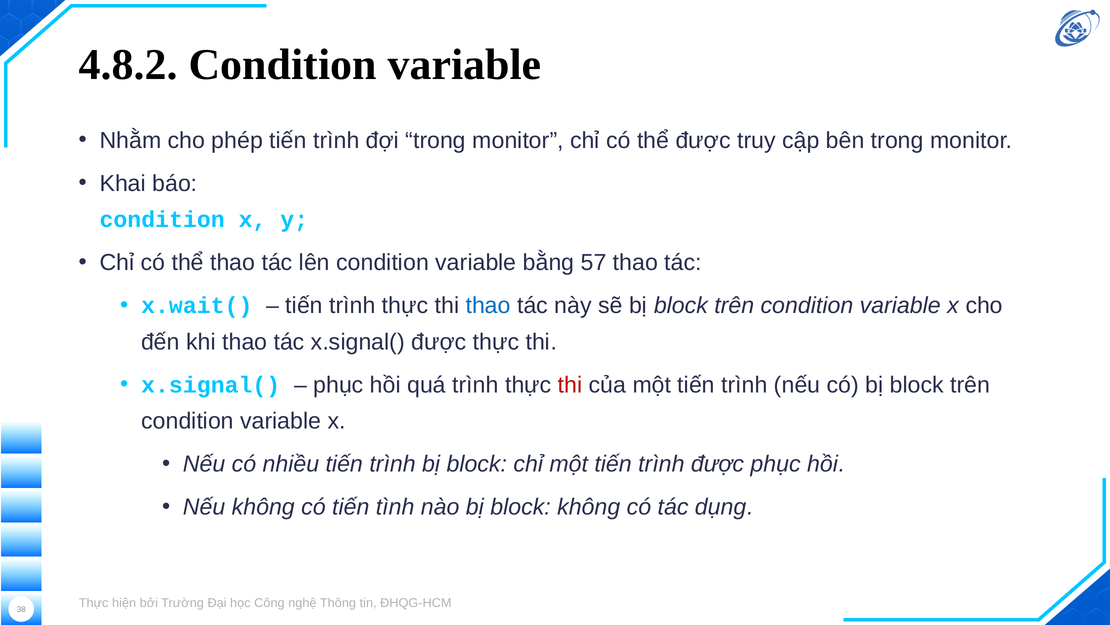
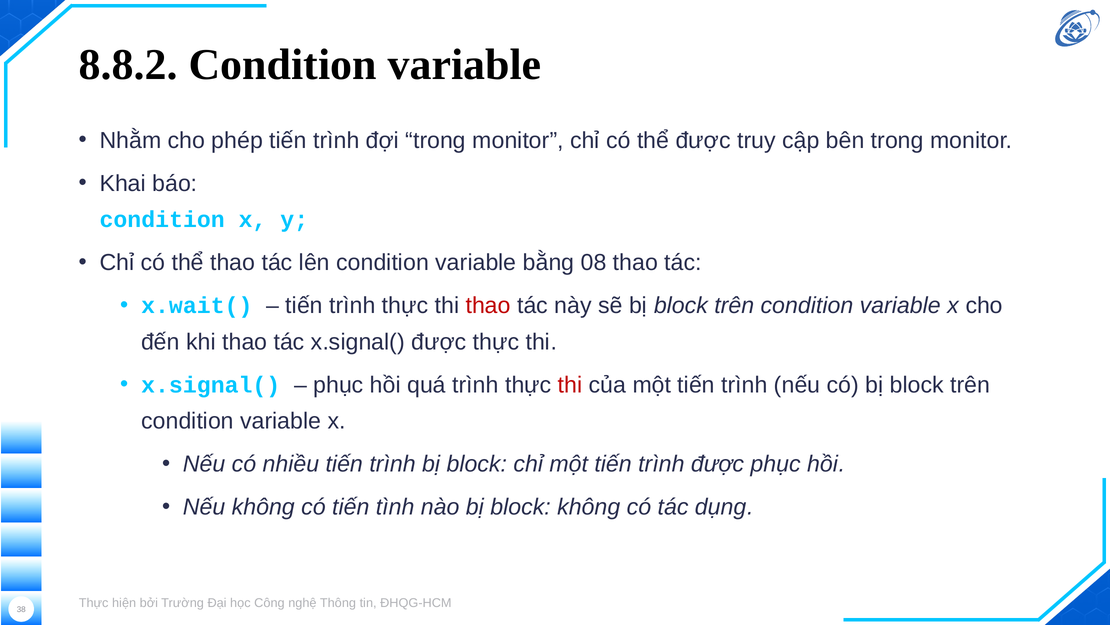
4.8.2: 4.8.2 -> 8.8.2 (128, 64)
57: 57 -> 08 (594, 262)
thao colour: blue -> red (488, 305)
